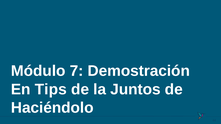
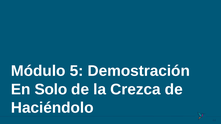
7: 7 -> 5 (77, 71)
Tips: Tips -> Solo (51, 90)
Juntos: Juntos -> Crezca (135, 90)
